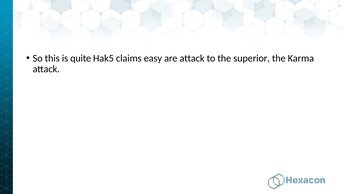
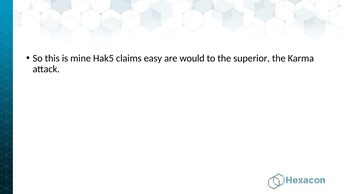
quite: quite -> mine (81, 58)
are attack: attack -> would (192, 58)
